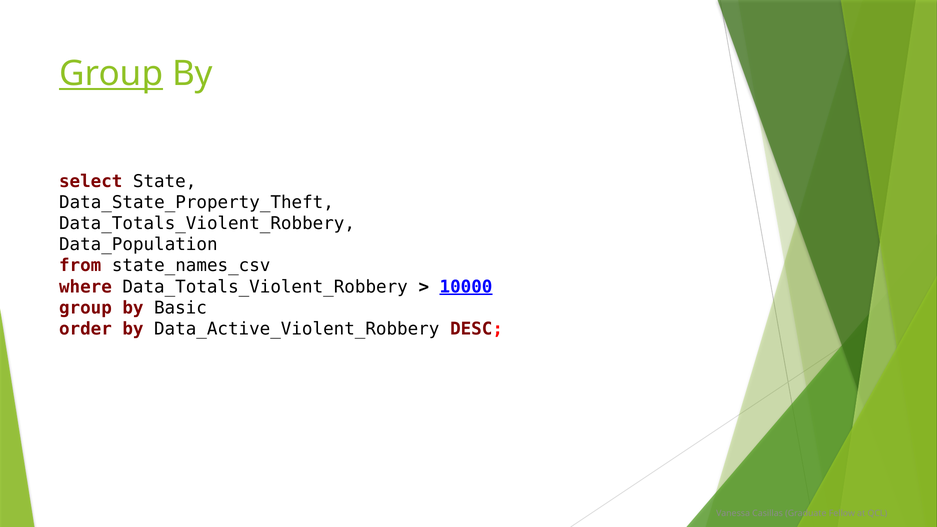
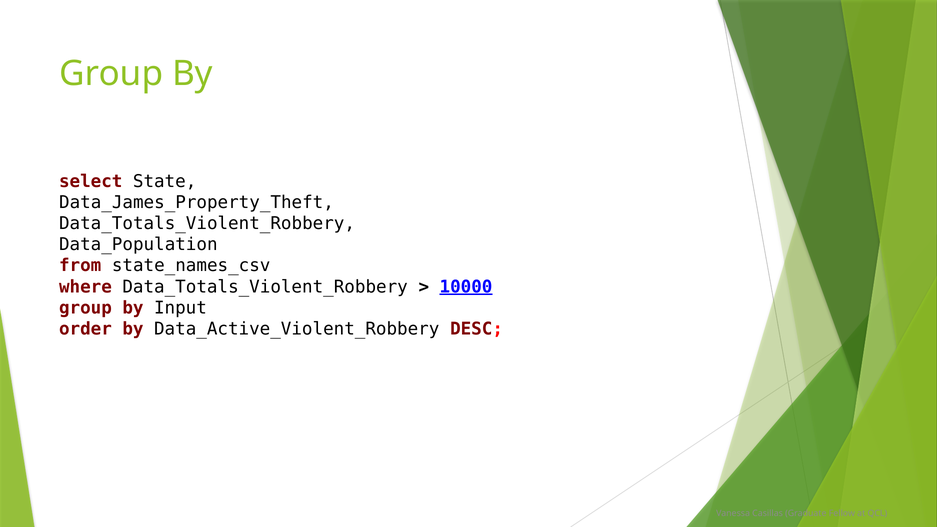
Group underline: present -> none (111, 74)
Data_State_Property_Theft: Data_State_Property_Theft -> Data_James_Property_Theft (196, 202)
Basic: Basic -> Input (180, 308)
